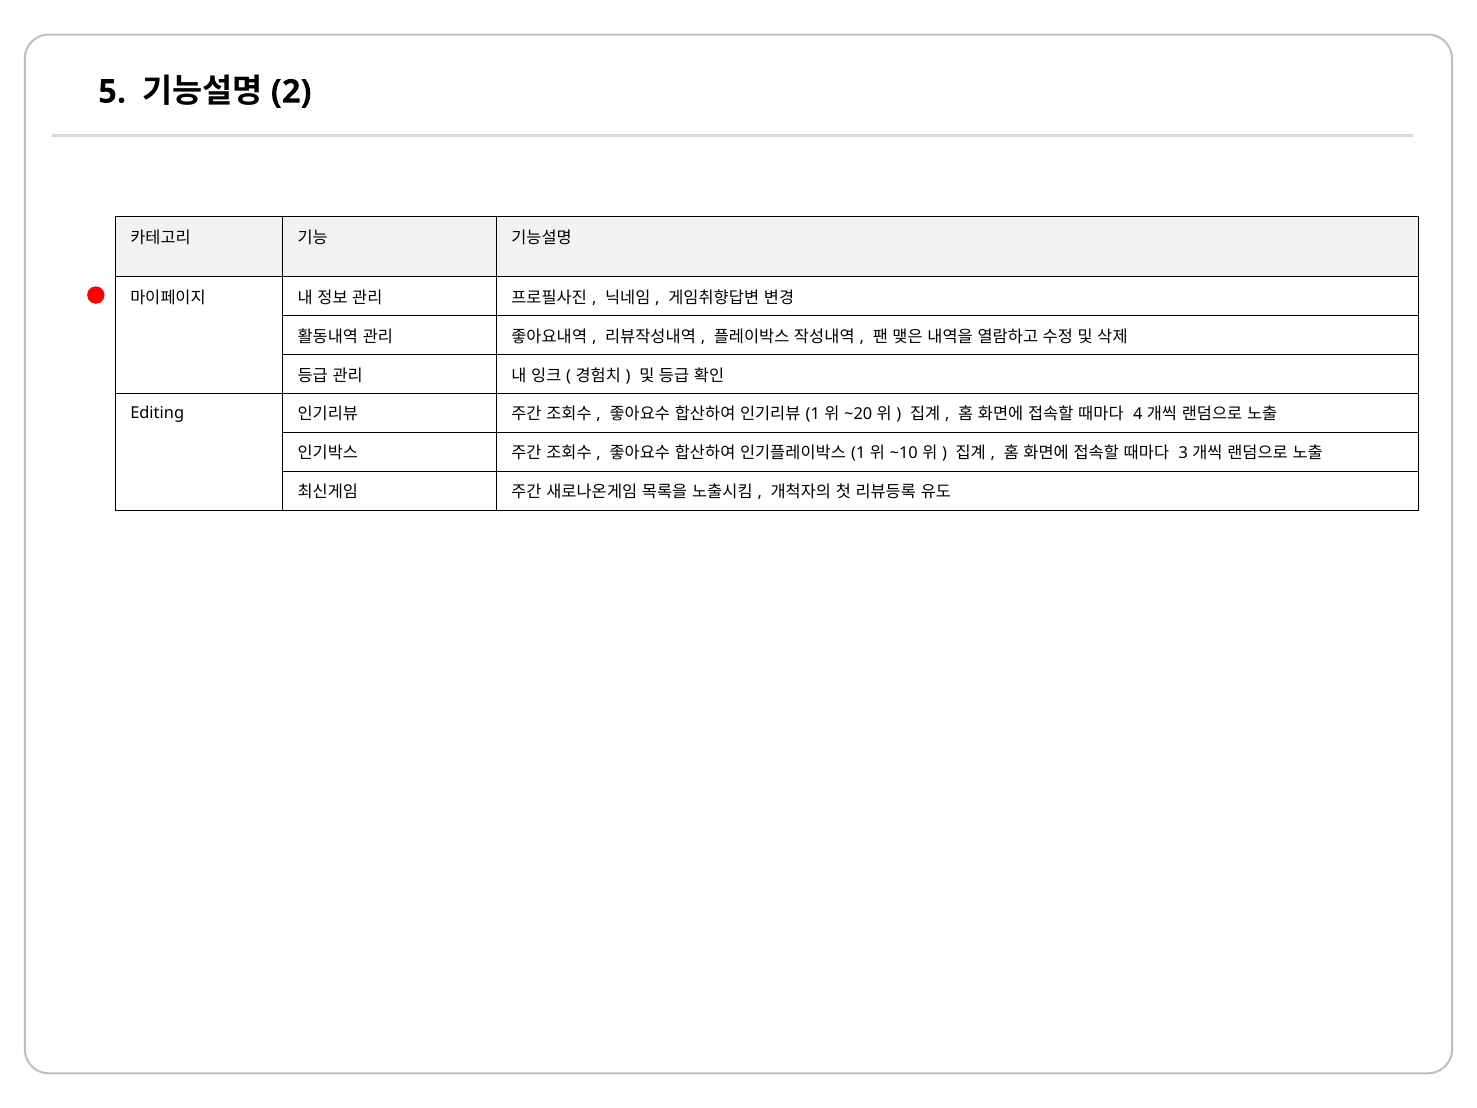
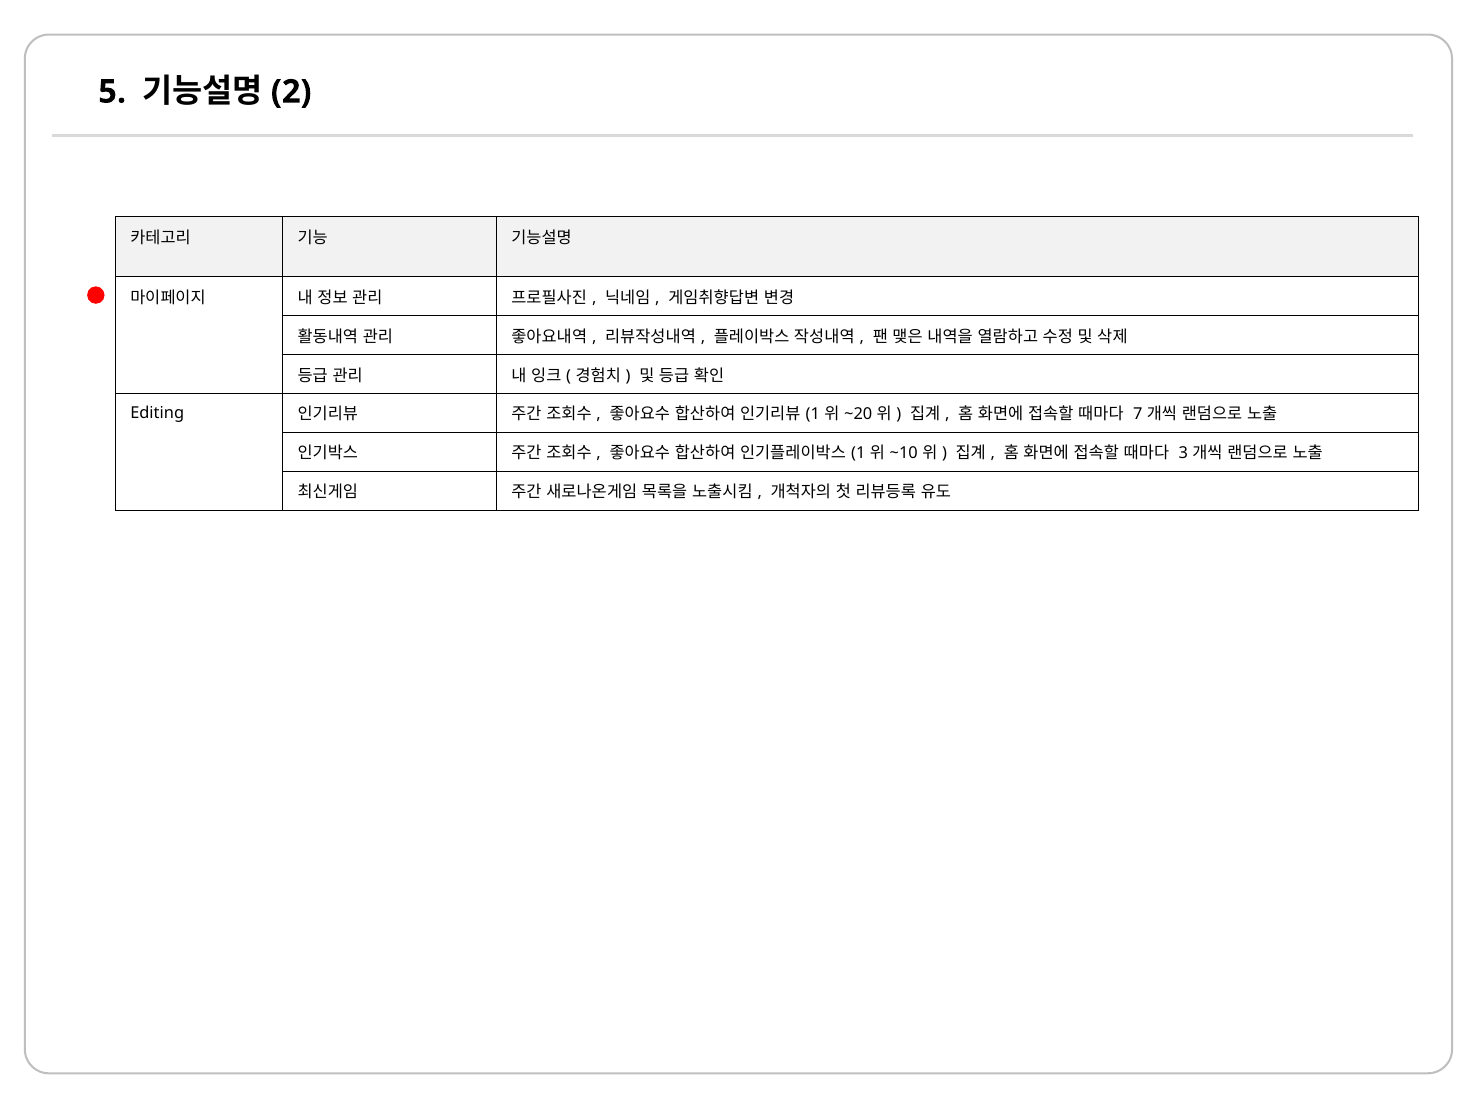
4: 4 -> 7 (1138, 414)
